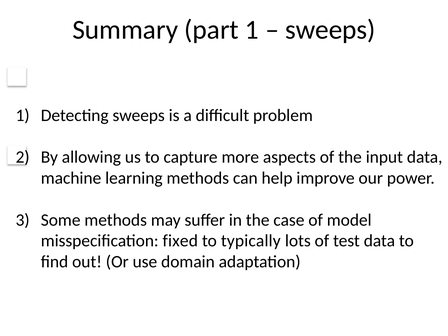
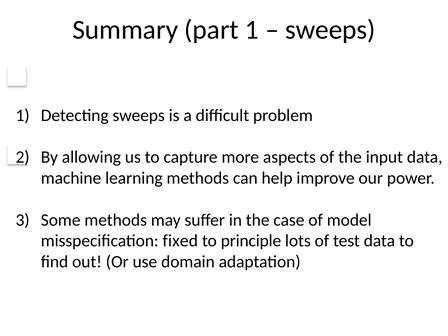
typically: typically -> principle (251, 241)
